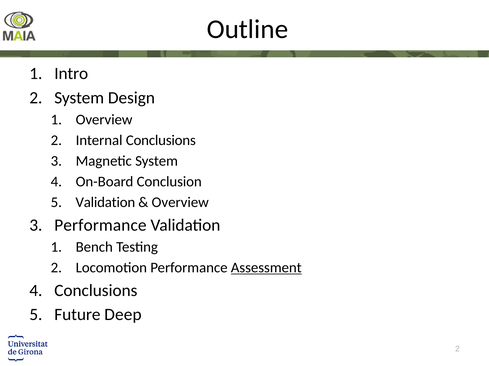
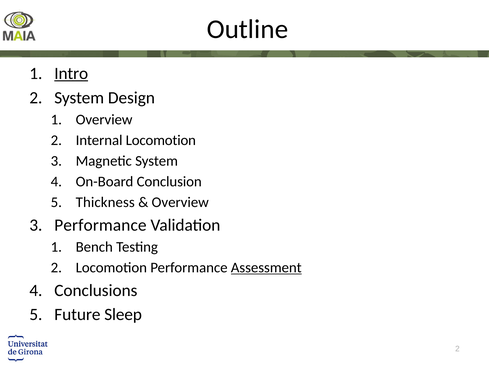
Intro underline: none -> present (71, 74)
Internal Conclusions: Conclusions -> Locomotion (161, 141)
Validation: Validation -> Thickness (105, 203)
Deep: Deep -> Sleep (123, 315)
